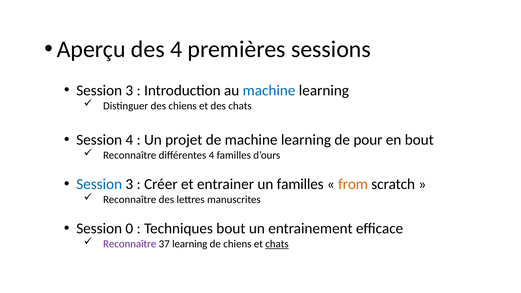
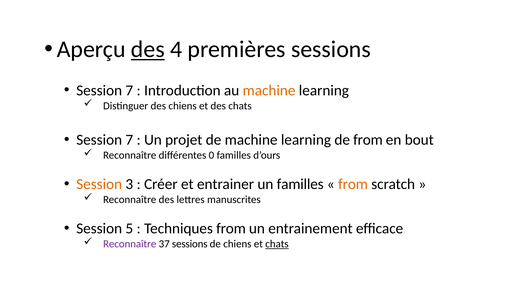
des underline: none -> present (148, 49)
3: 3 -> 7 (129, 90)
machine colour: blue -> orange (269, 90)
4: 4 -> 7 (129, 140)
de pour: pour -> from (368, 140)
différentes 4: 4 -> 0 (211, 155)
Session colour: blue -> orange (99, 184)
0: 0 -> 5 (129, 229)
Techniques bout: bout -> from (231, 229)
37 learning: learning -> sessions (190, 244)
